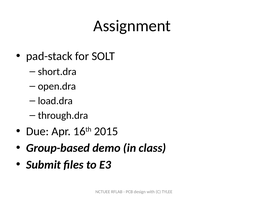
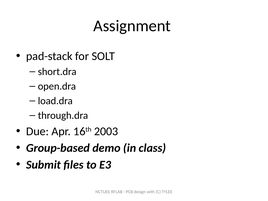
2015: 2015 -> 2003 (106, 131)
